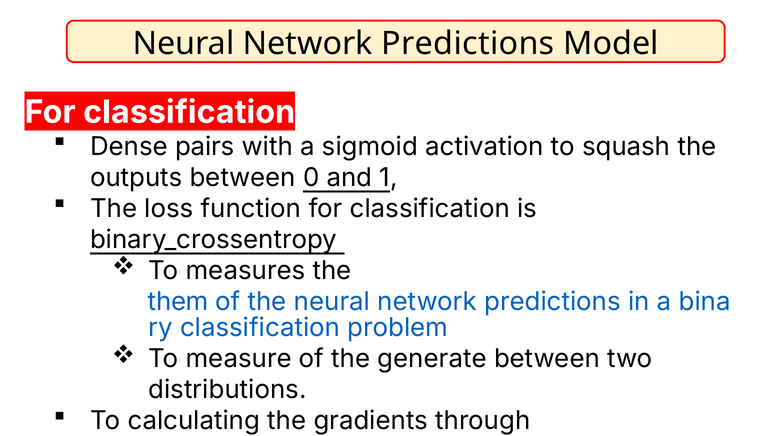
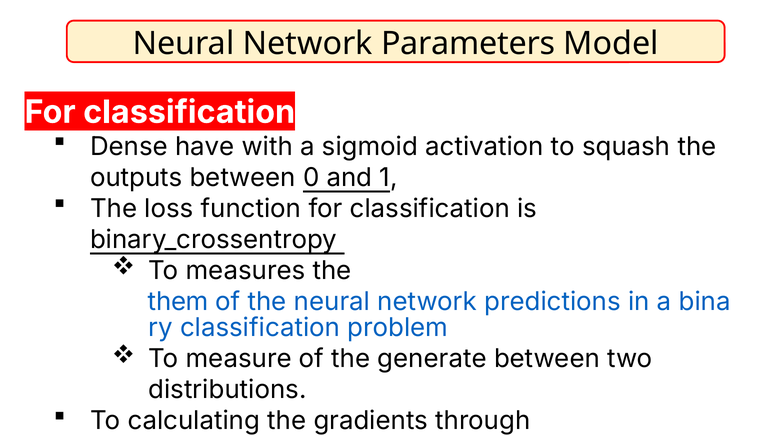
Predictions: Predictions -> Parameters (468, 44)
pairs: pairs -> have (205, 147)
